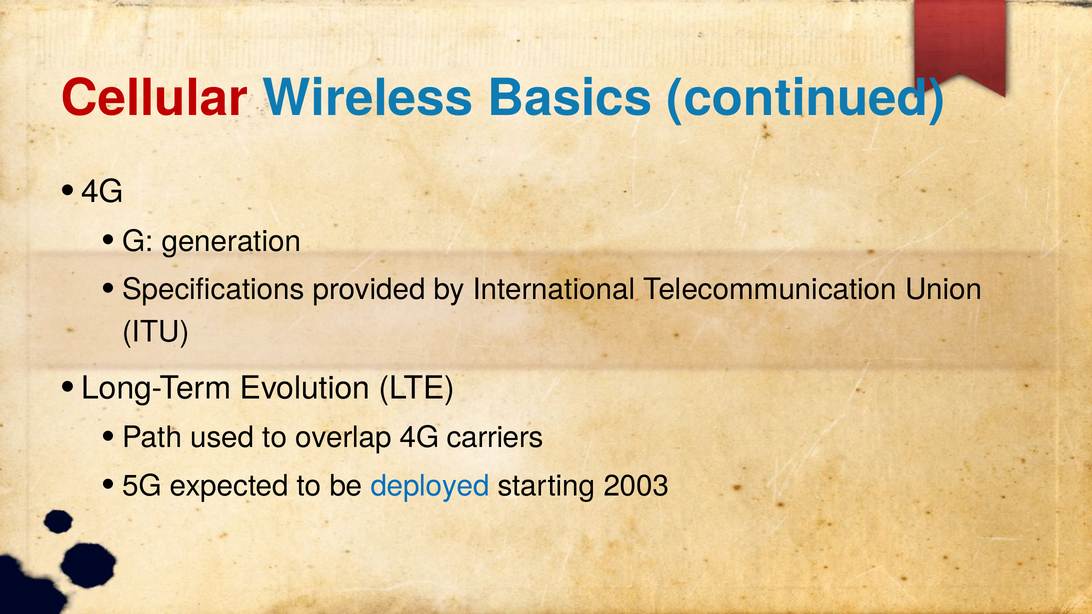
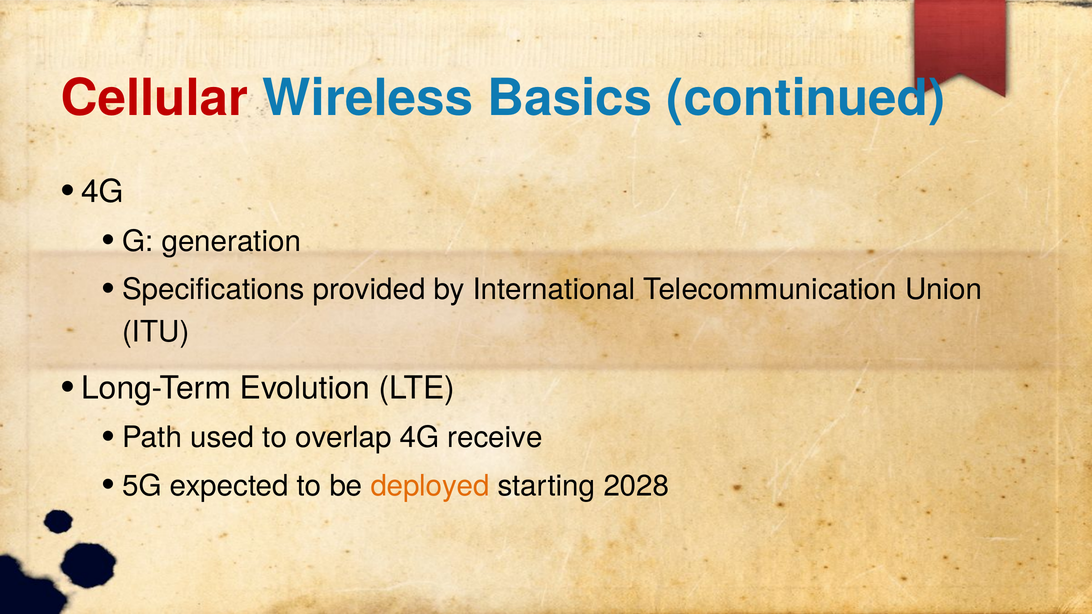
carriers: carriers -> receive (495, 438)
deployed colour: blue -> orange (430, 486)
2003: 2003 -> 2028 (636, 486)
